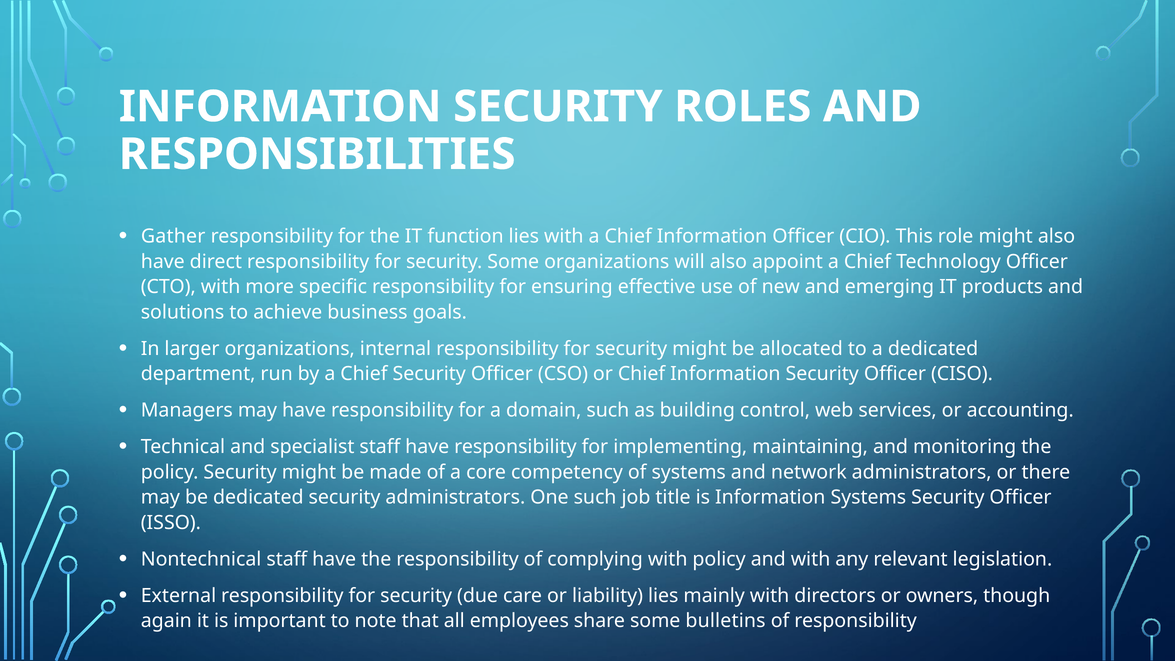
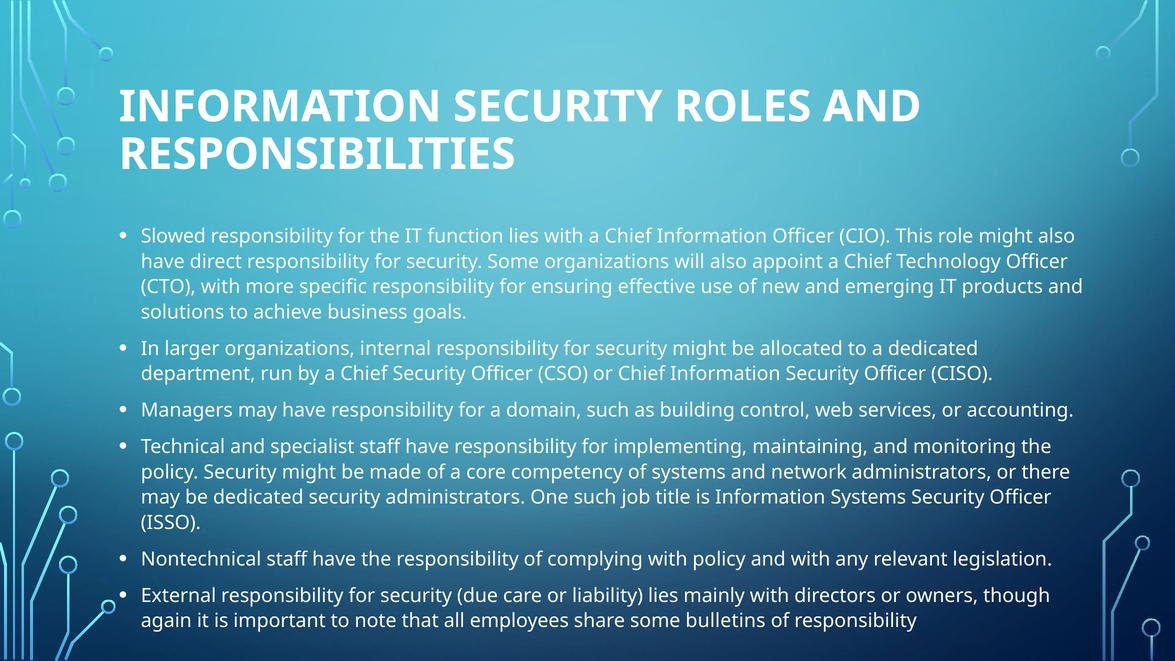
Gather: Gather -> Slowed (173, 236)
